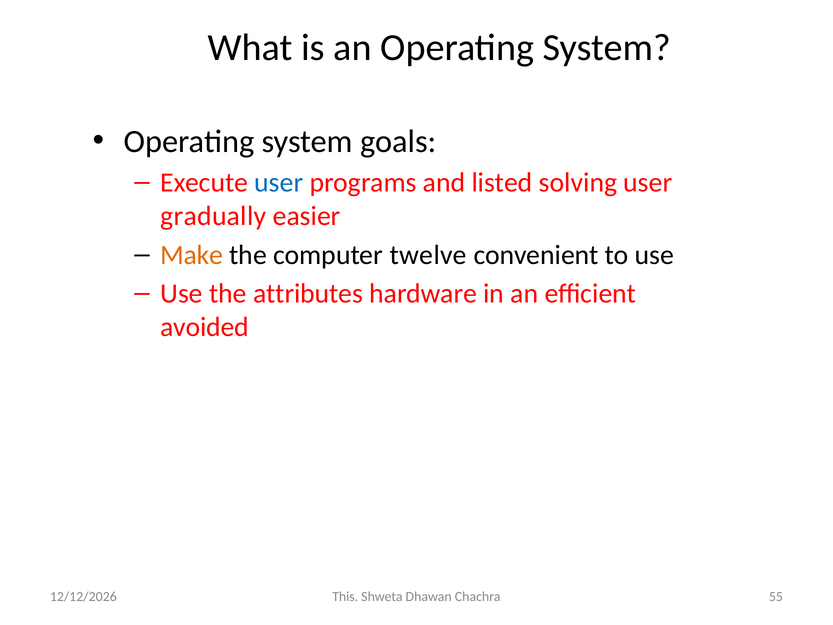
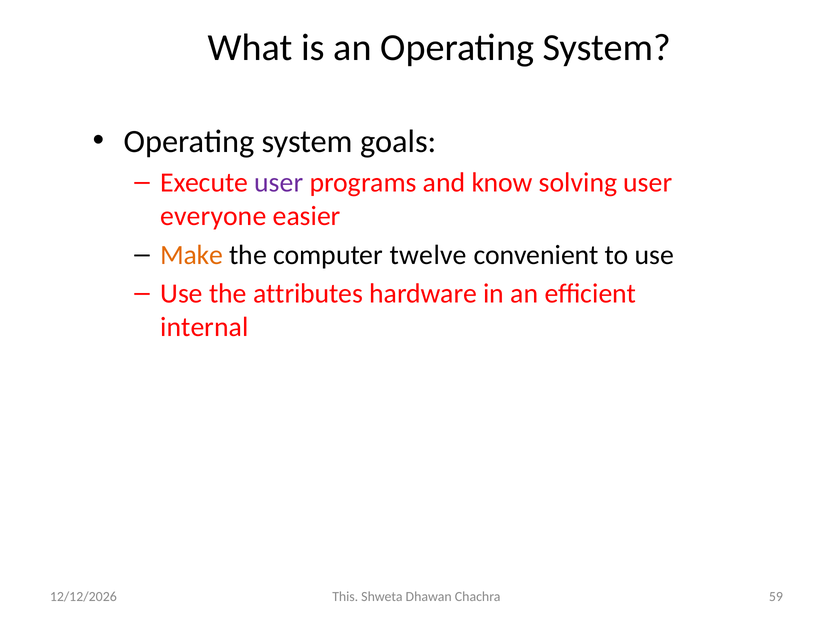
user colour: blue -> purple (279, 183)
listed: listed -> know (502, 183)
gradually: gradually -> everyone (213, 216)
avoided: avoided -> internal (204, 327)
55: 55 -> 59 (776, 596)
